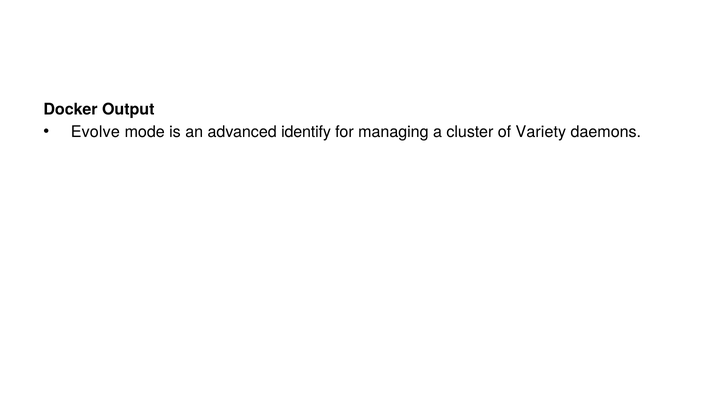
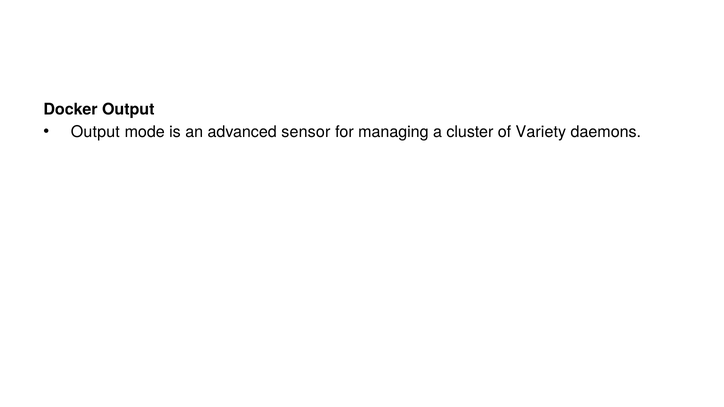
Evolve: Evolve -> Output (95, 132)
identify: identify -> sensor (306, 132)
